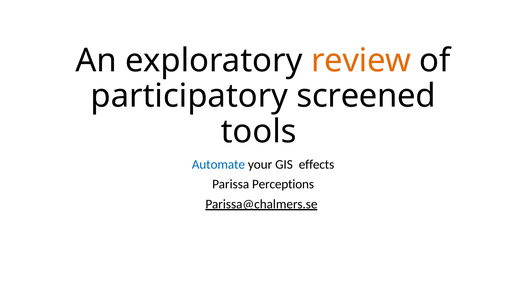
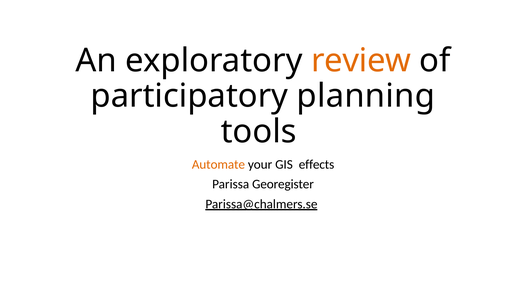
screened: screened -> planning (366, 96)
Automate colour: blue -> orange (218, 164)
Perceptions: Perceptions -> Georegister (283, 184)
